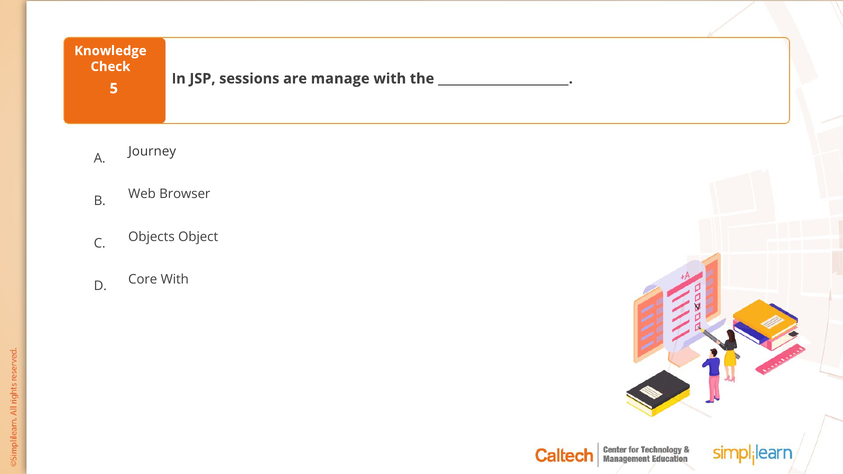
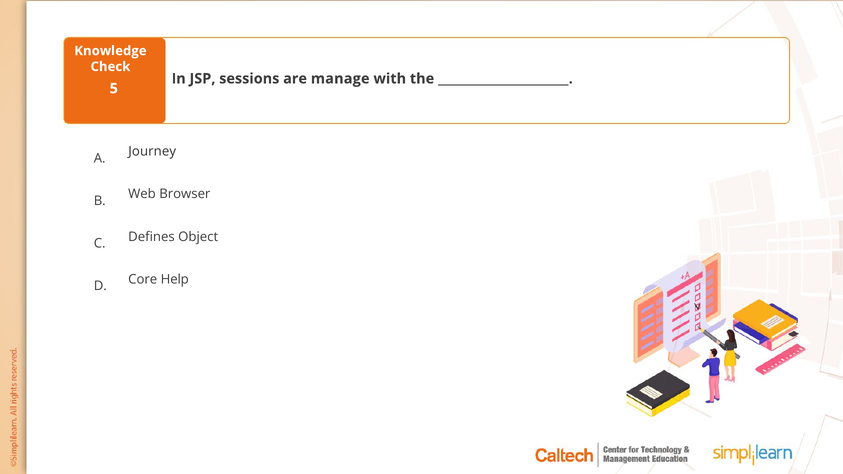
Objects: Objects -> Defines (151, 237)
Core With: With -> Help (175, 279)
